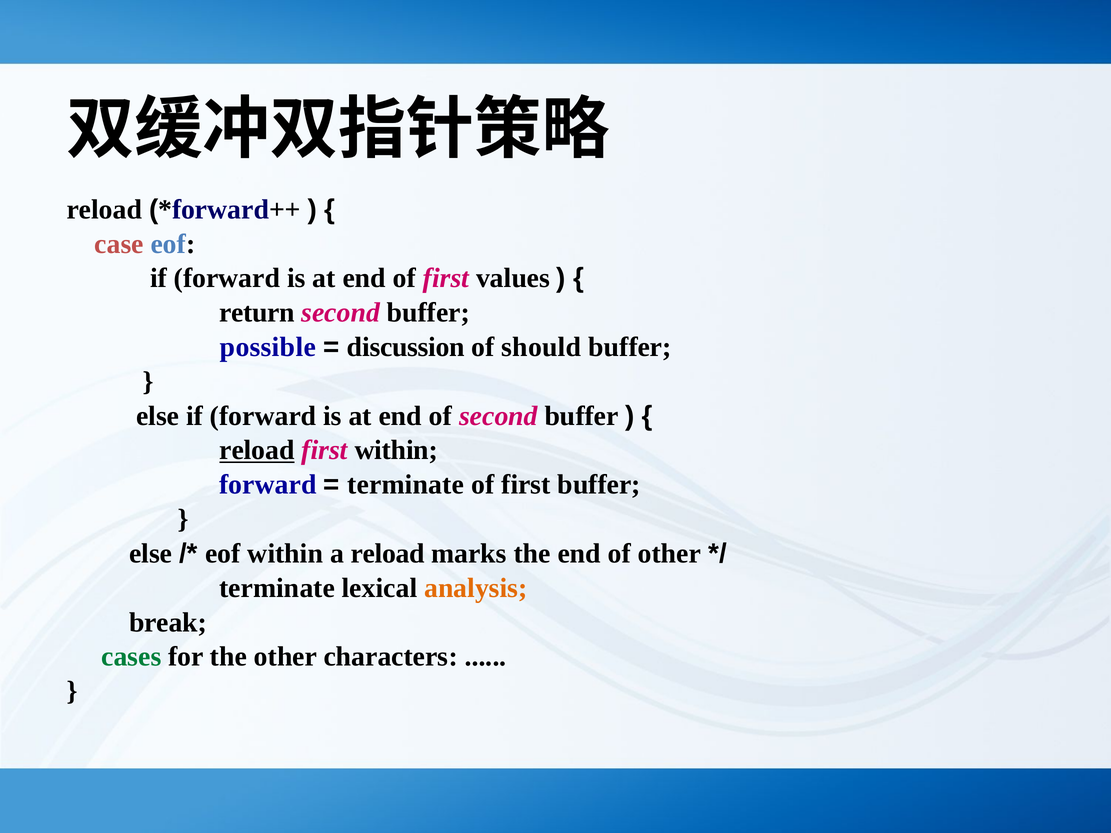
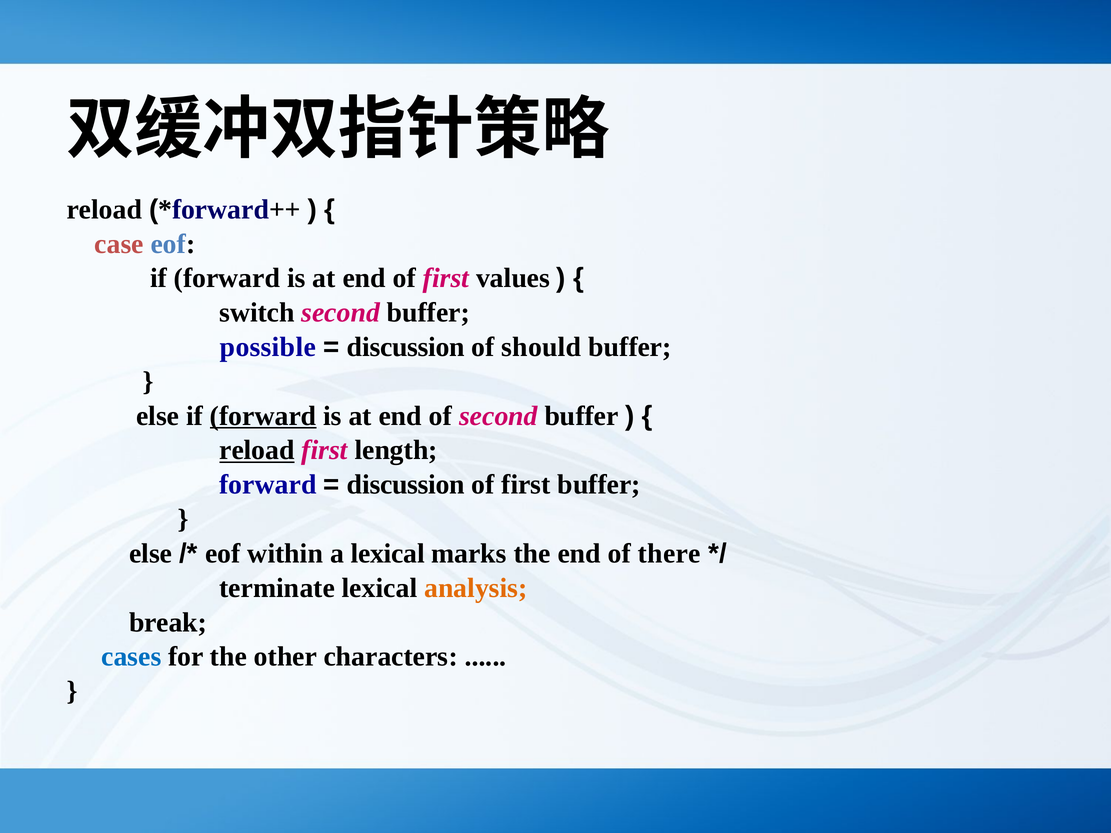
return: return -> switch (257, 313)
forward underline: none -> present (263, 416)
first within: within -> length (396, 450)
terminate: terminate -> discussion (406, 485)
a reload: reload -> lexical (388, 554)
of other: other -> there (669, 554)
cases colour: green -> blue (131, 657)
